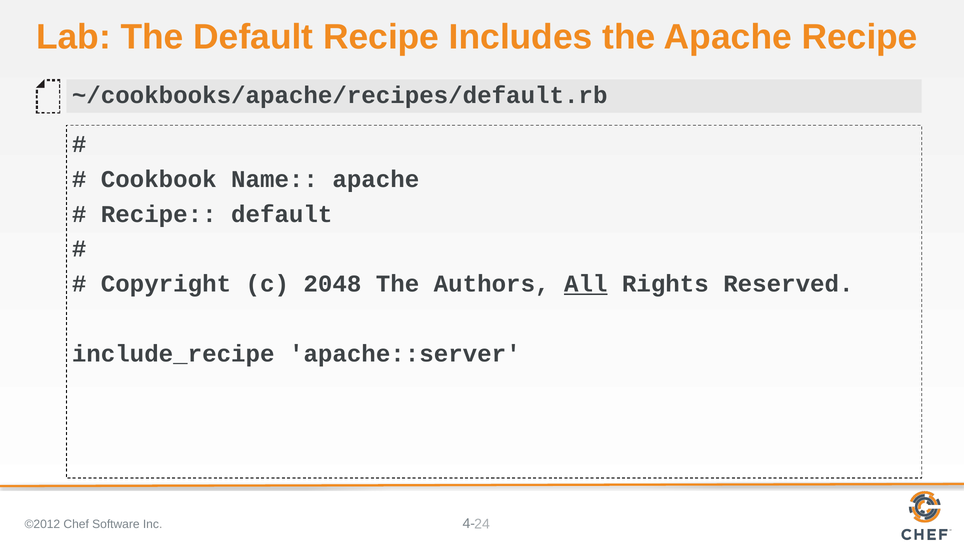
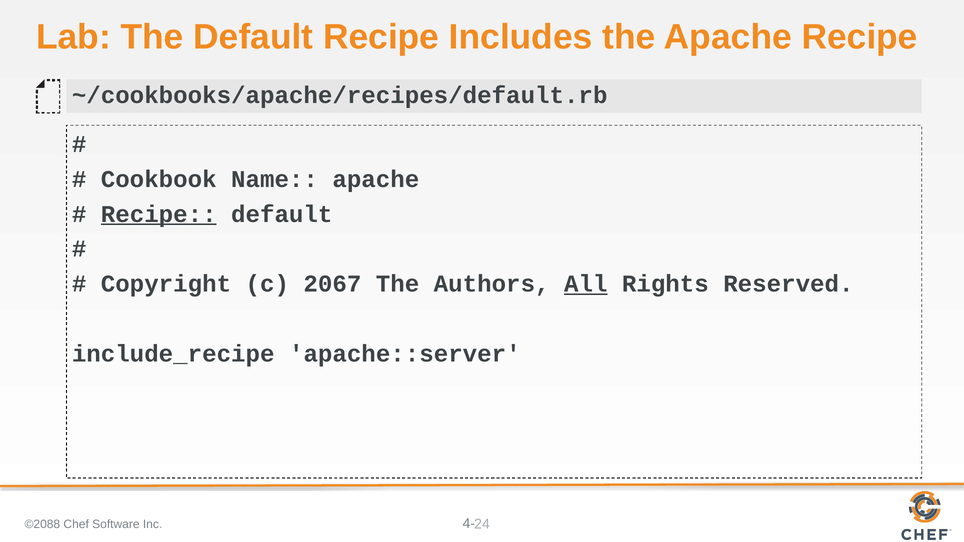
Recipe underline: none -> present (159, 214)
2048: 2048 -> 2067 (332, 284)
©2012: ©2012 -> ©2088 (42, 525)
